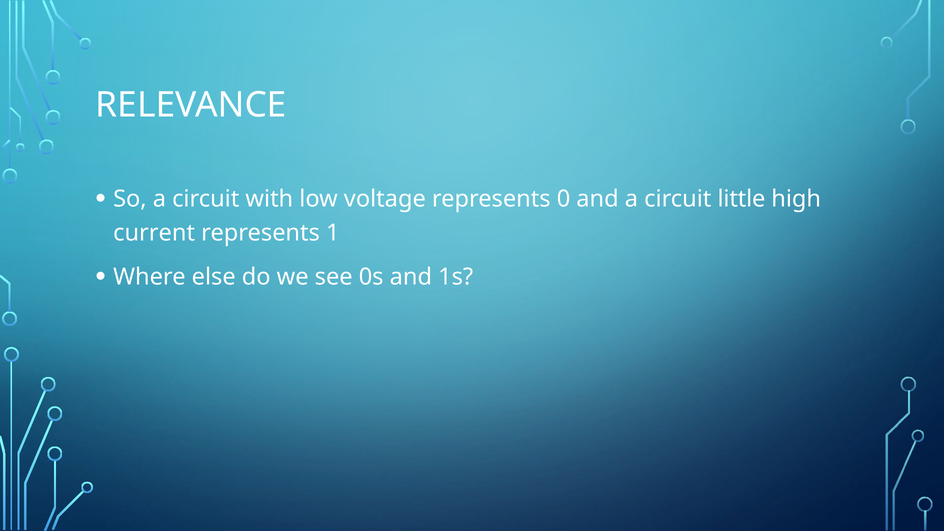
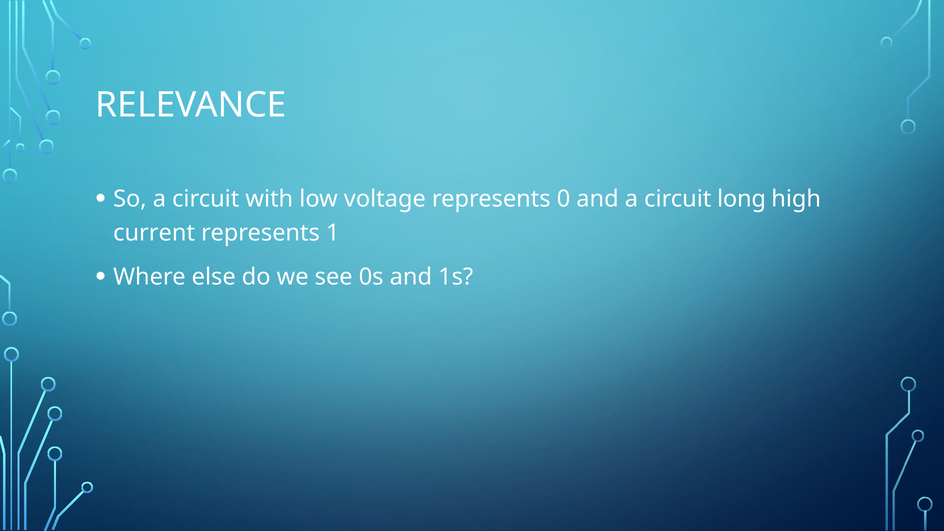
little: little -> long (742, 199)
